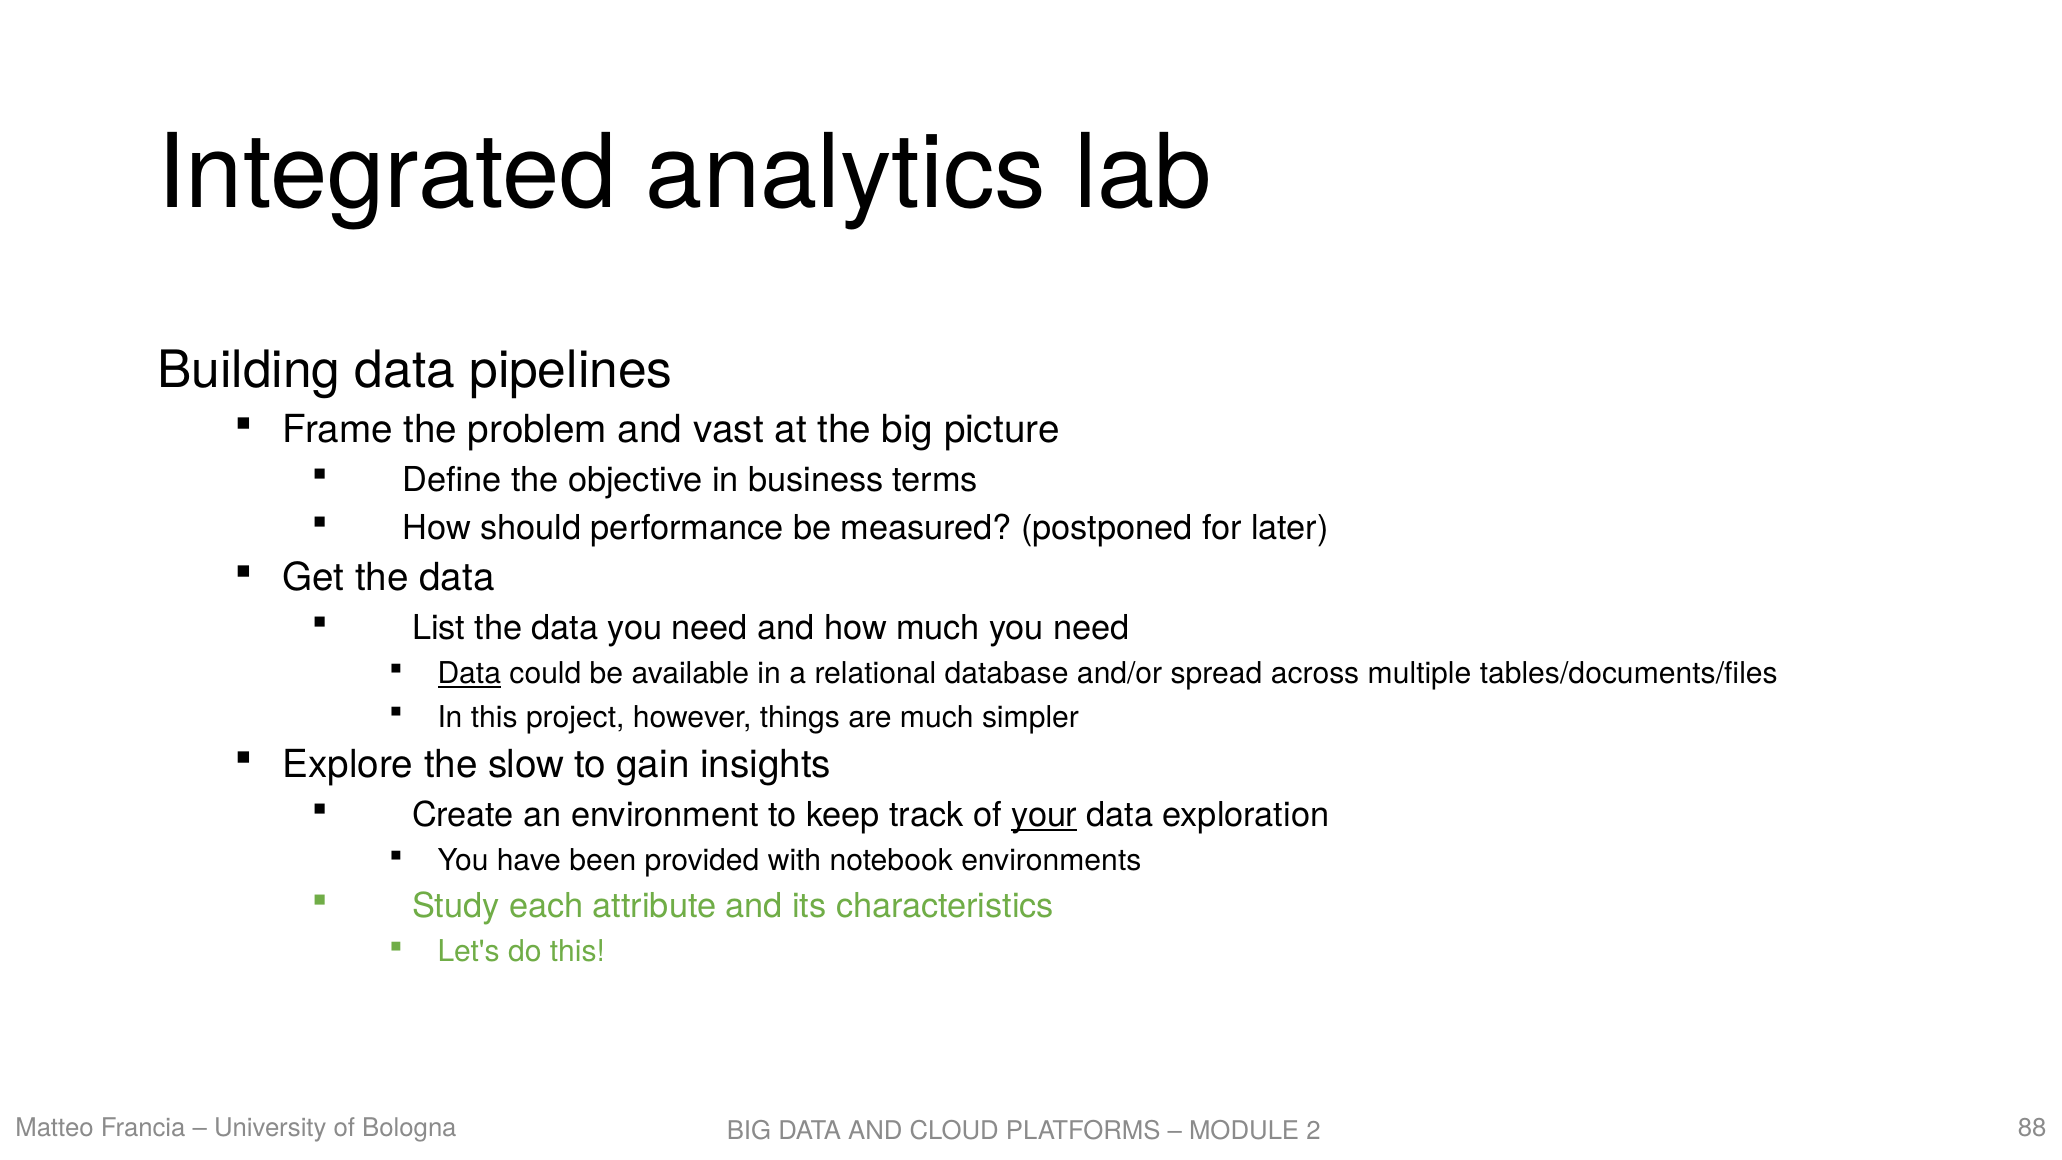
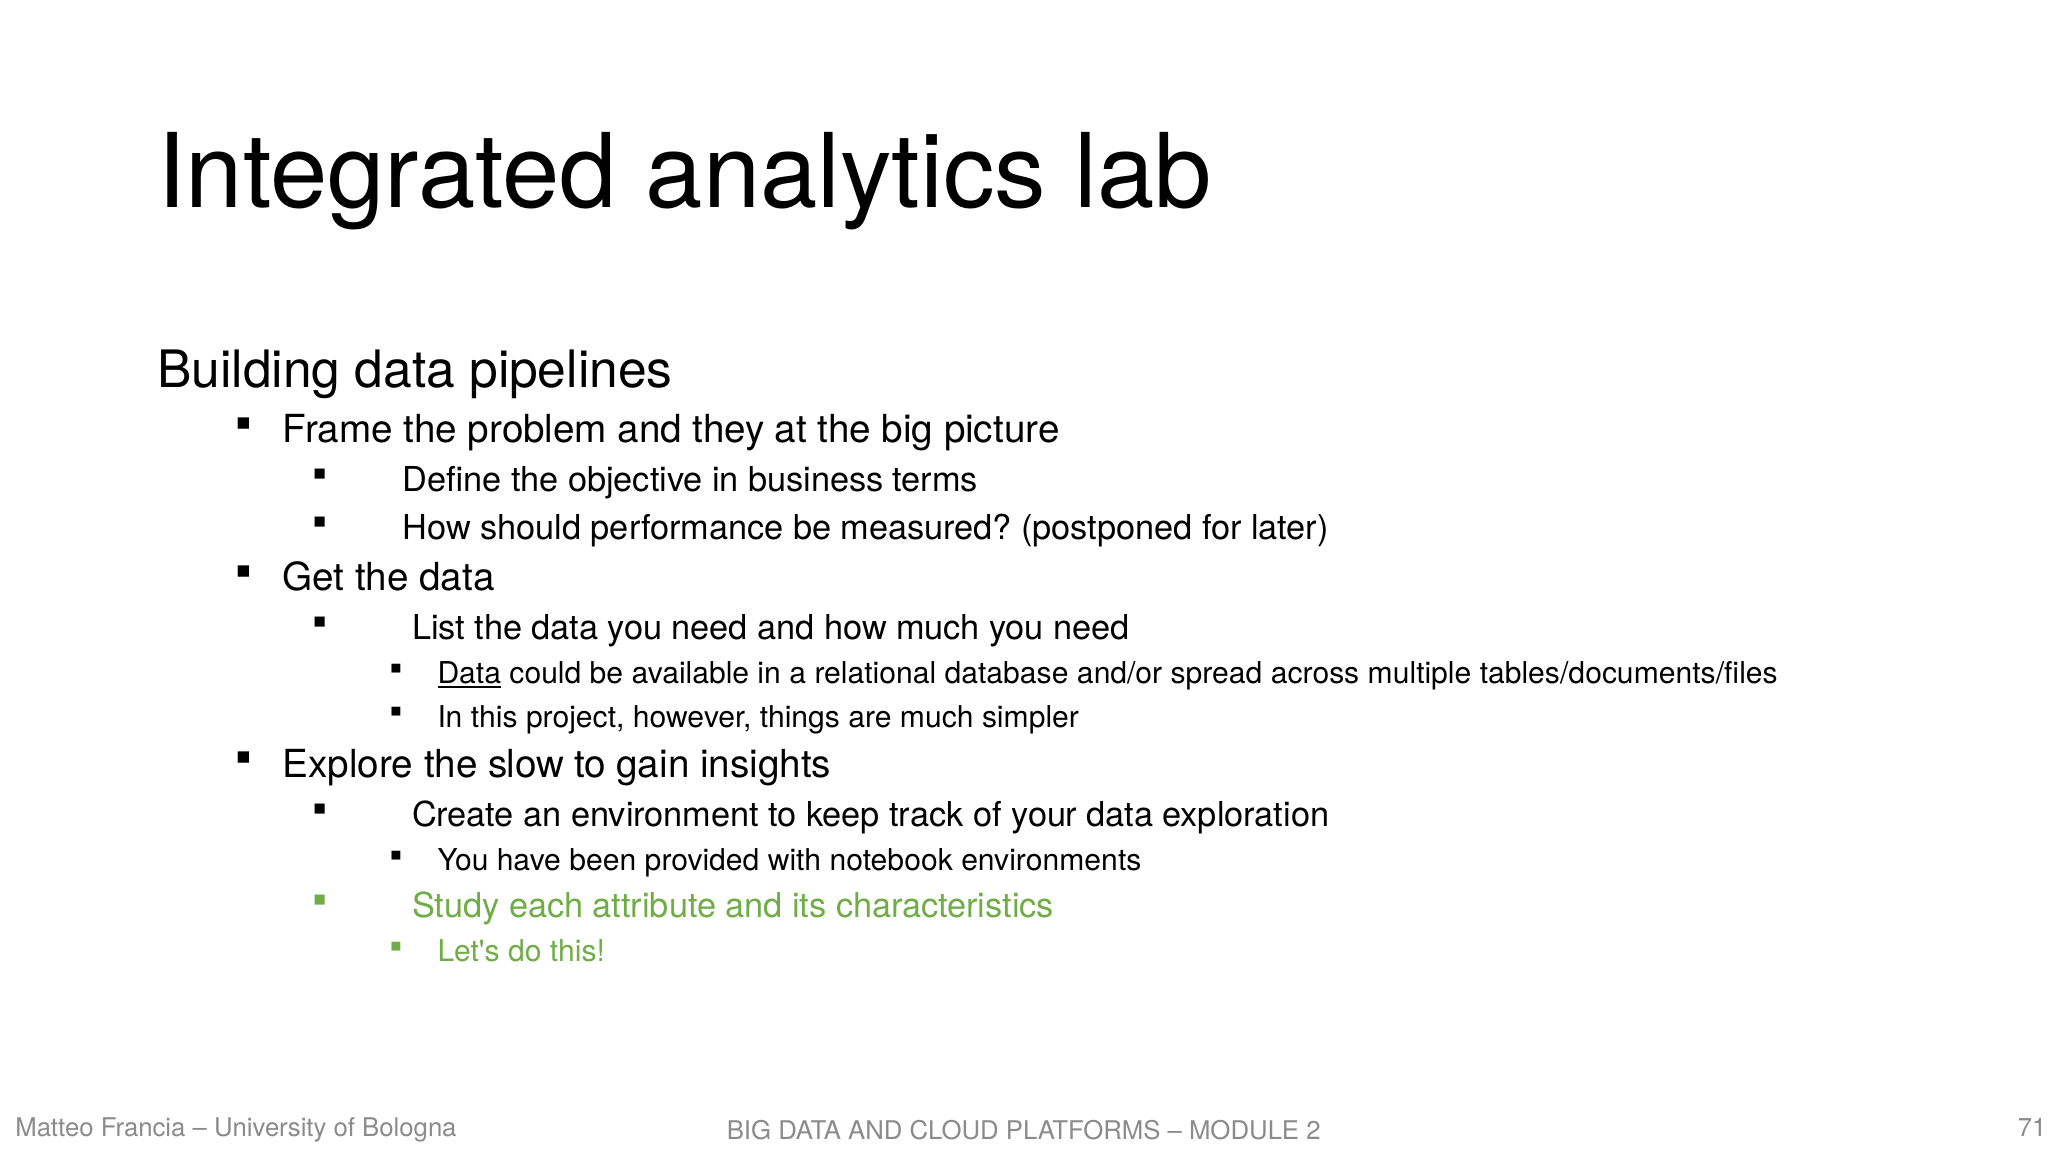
vast: vast -> they (729, 430)
your underline: present -> none (1044, 815)
88: 88 -> 71 (2032, 1128)
